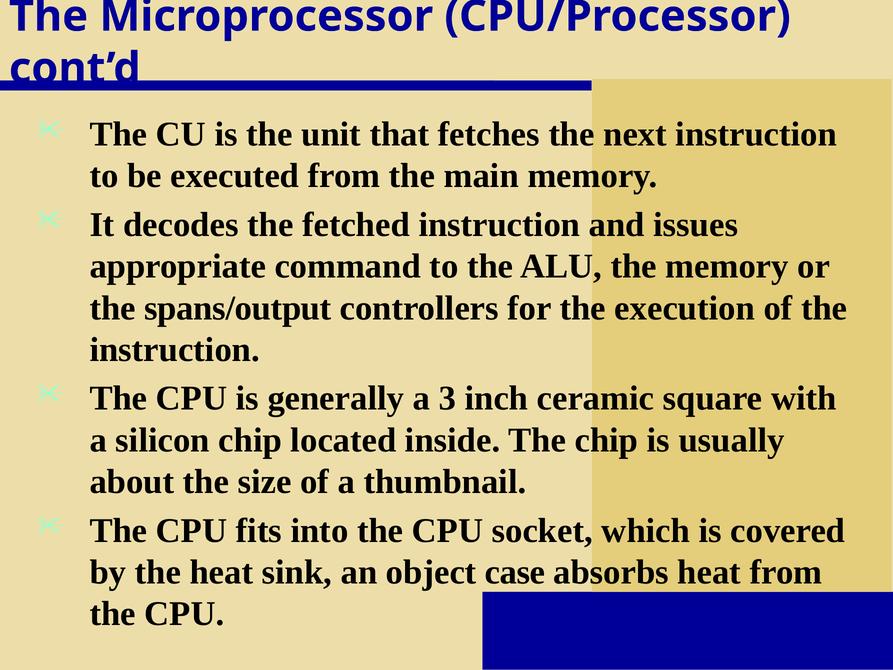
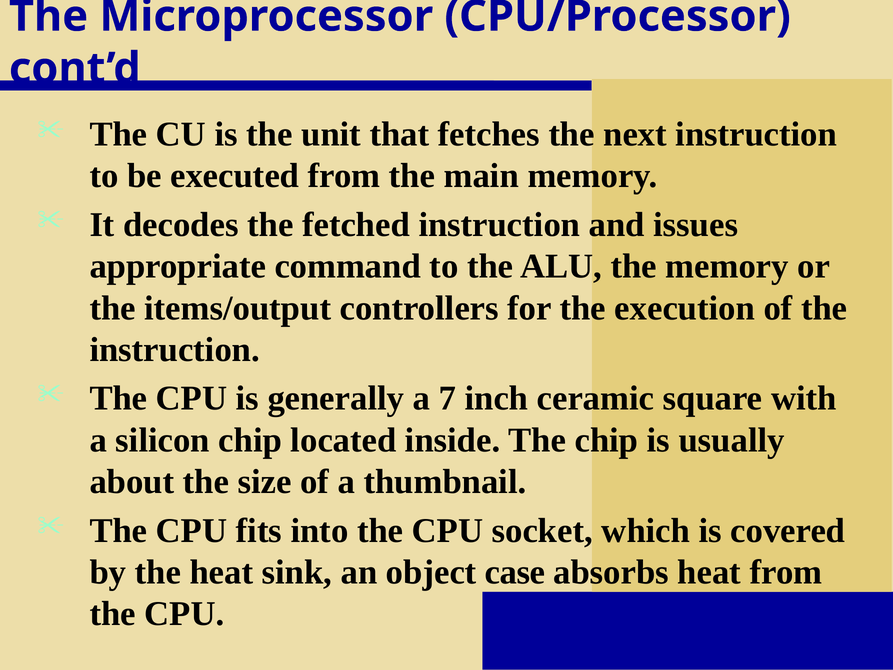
spans/output: spans/output -> items/output (238, 308)
3: 3 -> 7 (447, 398)
